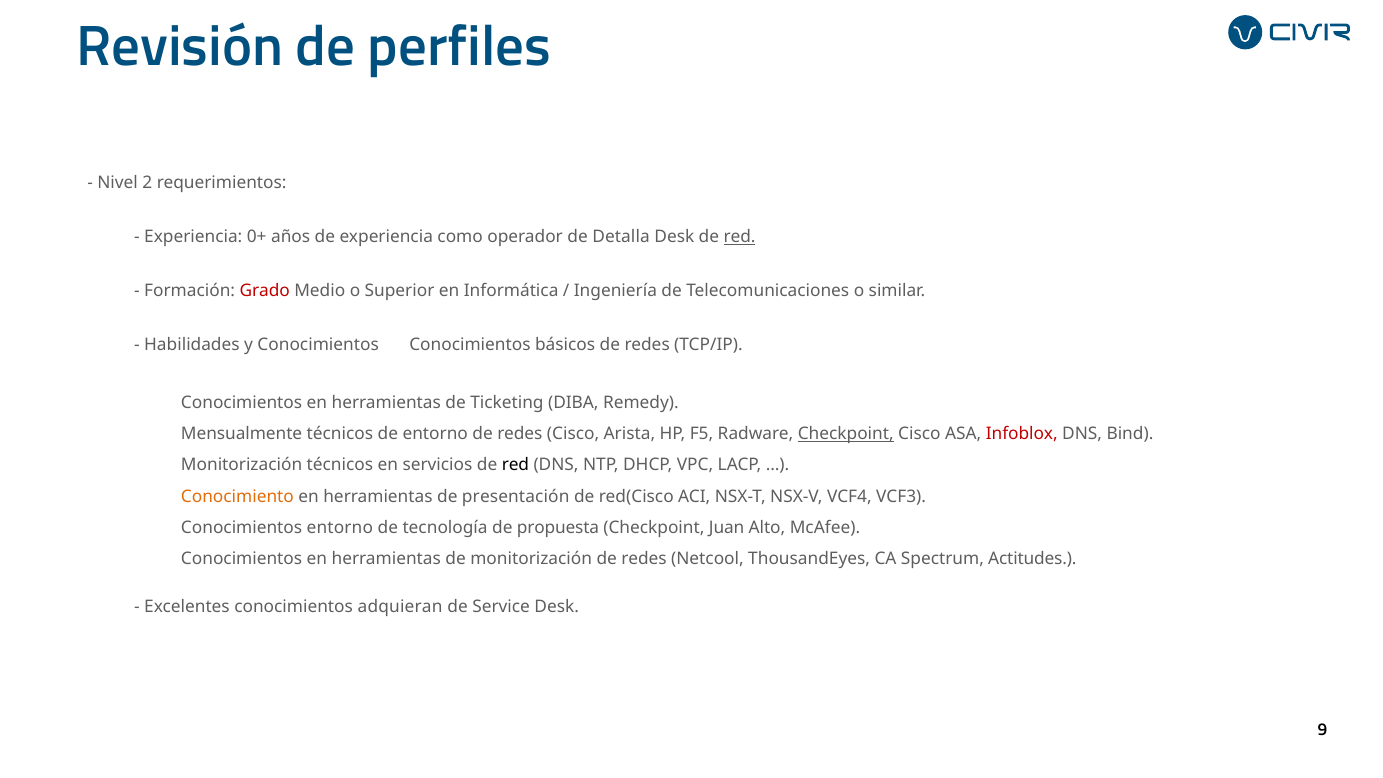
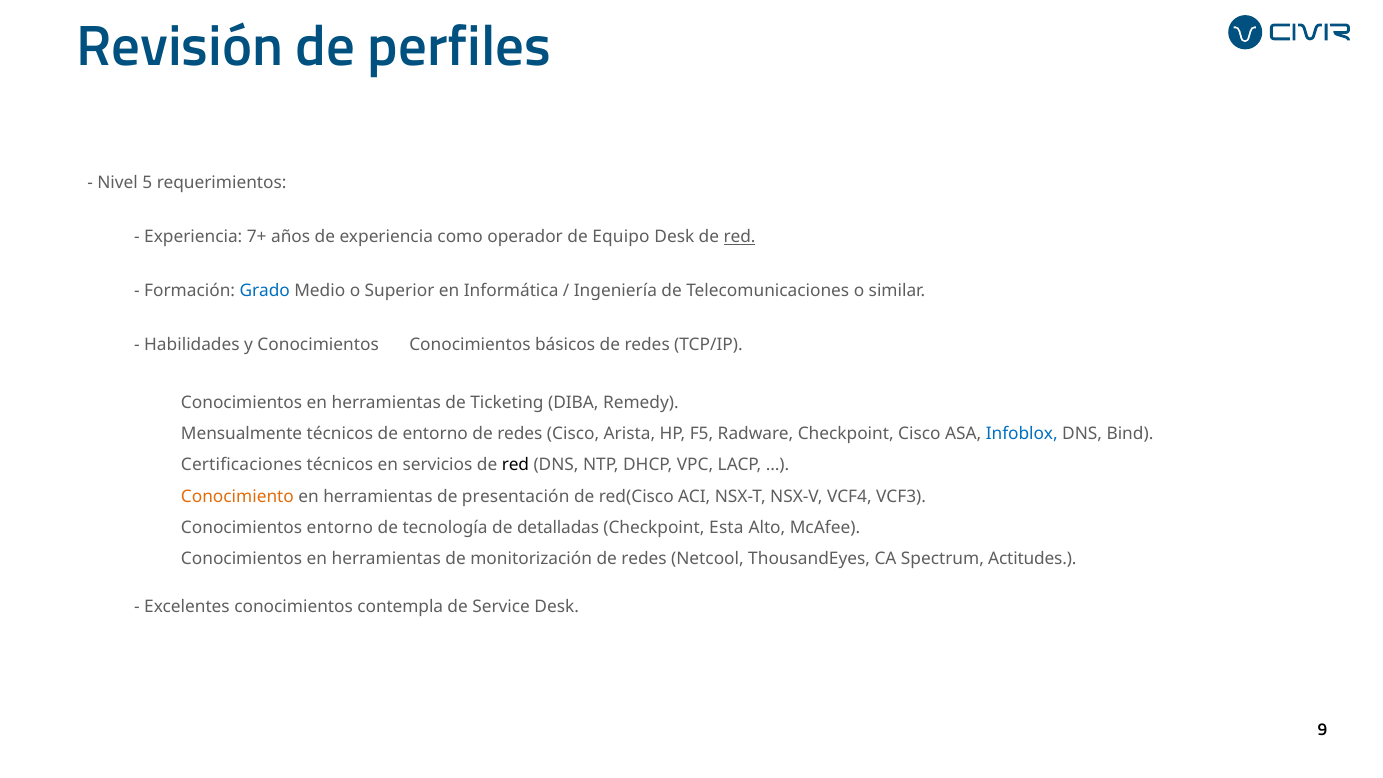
2: 2 -> 5 (147, 183)
0+: 0+ -> 7+ (257, 237)
Detalla: Detalla -> Equipo (621, 237)
Grado colour: red -> blue (265, 291)
Checkpoint underline: present -> none (846, 434)
Infoblox colour: red -> blue (1022, 434)
Monitorización: Monitorización -> Certificaciones (241, 465)
propuesta: propuesta -> detalladas (558, 527)
Juan: Juan -> Esta (726, 527)
adquieran: adquieran -> contempla (400, 606)
